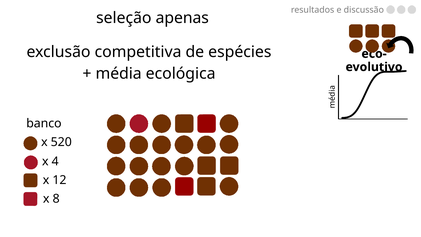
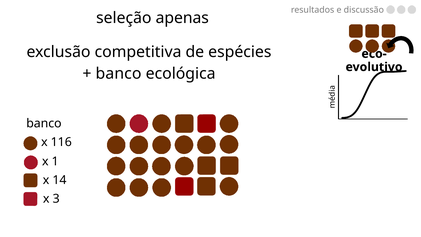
média: média -> banco (119, 73)
520: 520 -> 116 (61, 142)
4: 4 -> 1 (55, 161)
12: 12 -> 14 (59, 180)
8: 8 -> 3 (56, 199)
